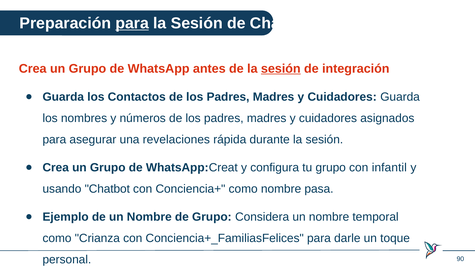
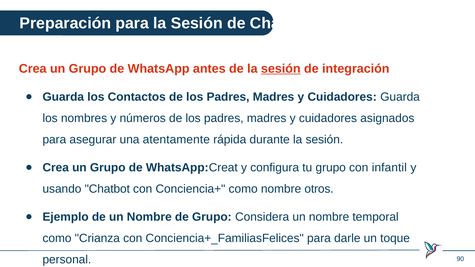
para underline: present -> none (132, 23)
revelaciones: revelaciones -> atentamente (176, 140)
pasa: pasa -> otros (319, 189)
